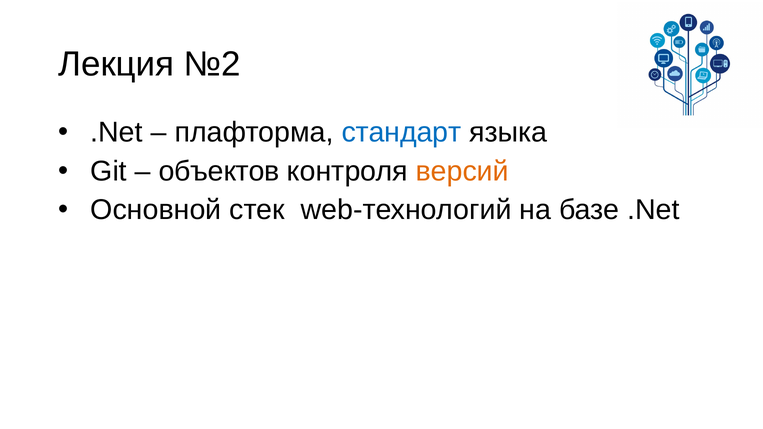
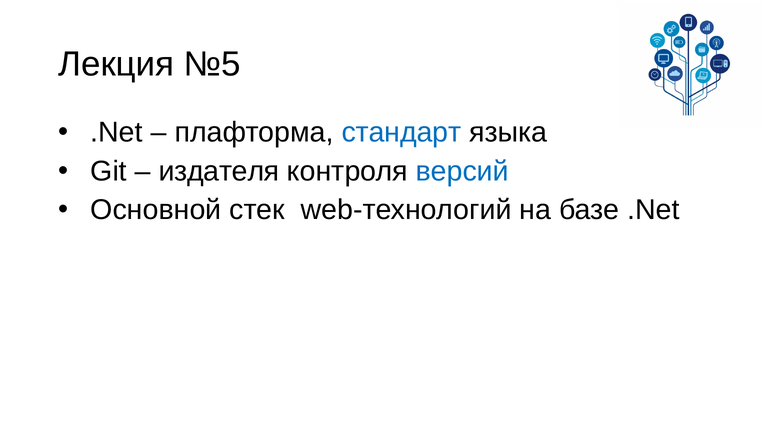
№2: №2 -> №5 (212, 64)
объектов: объектов -> издателя (219, 171)
версий colour: orange -> blue (462, 171)
